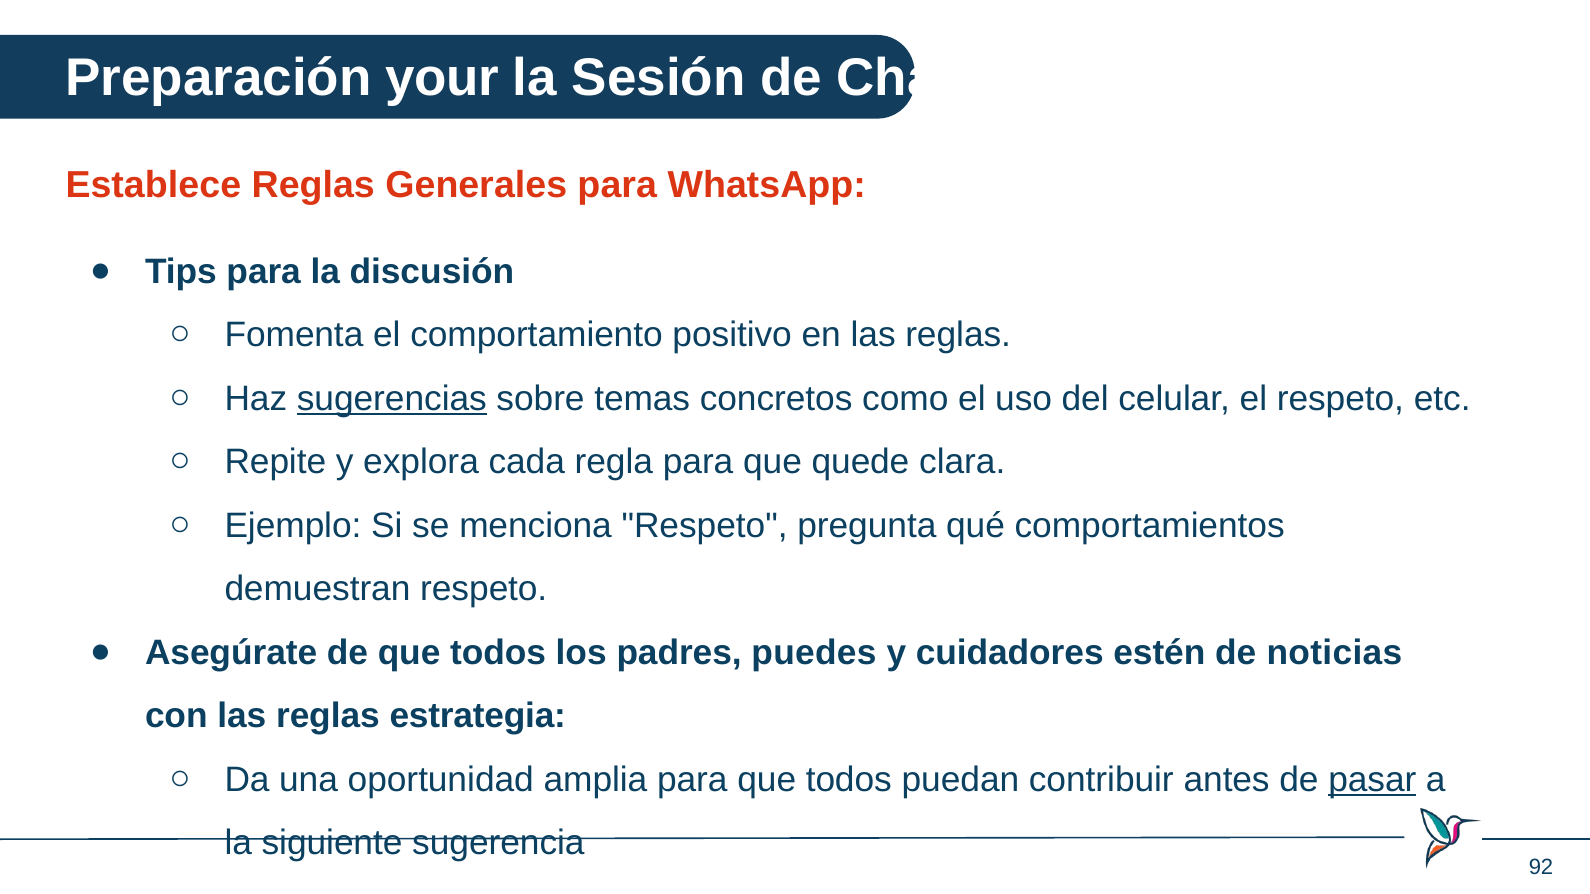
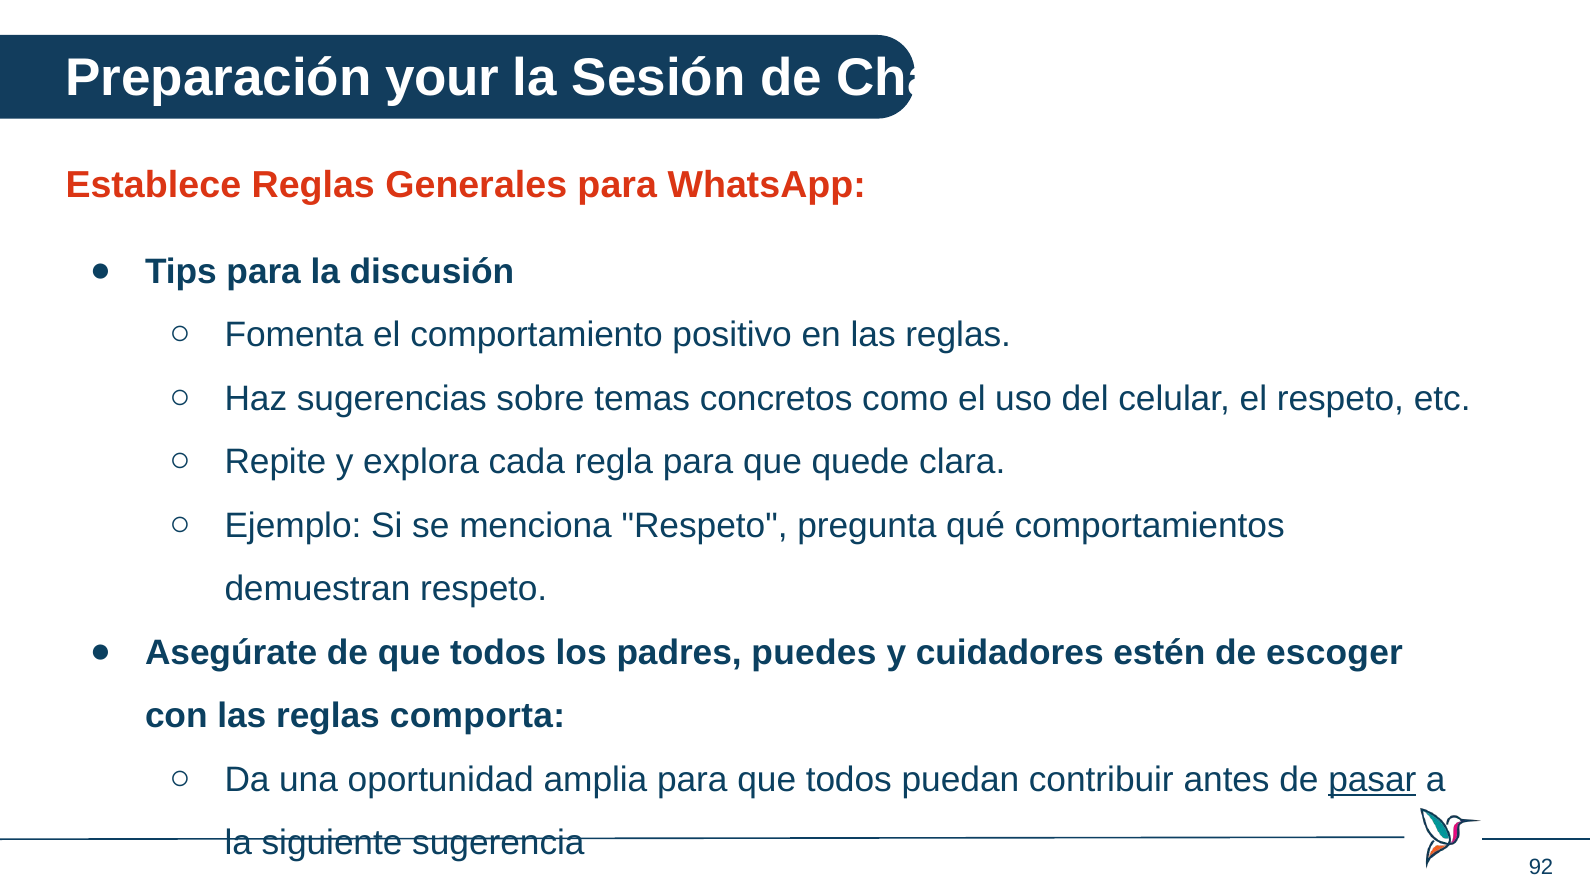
sugerencias underline: present -> none (392, 399)
noticias: noticias -> escoger (1334, 653)
estrategia: estrategia -> comporta (477, 717)
